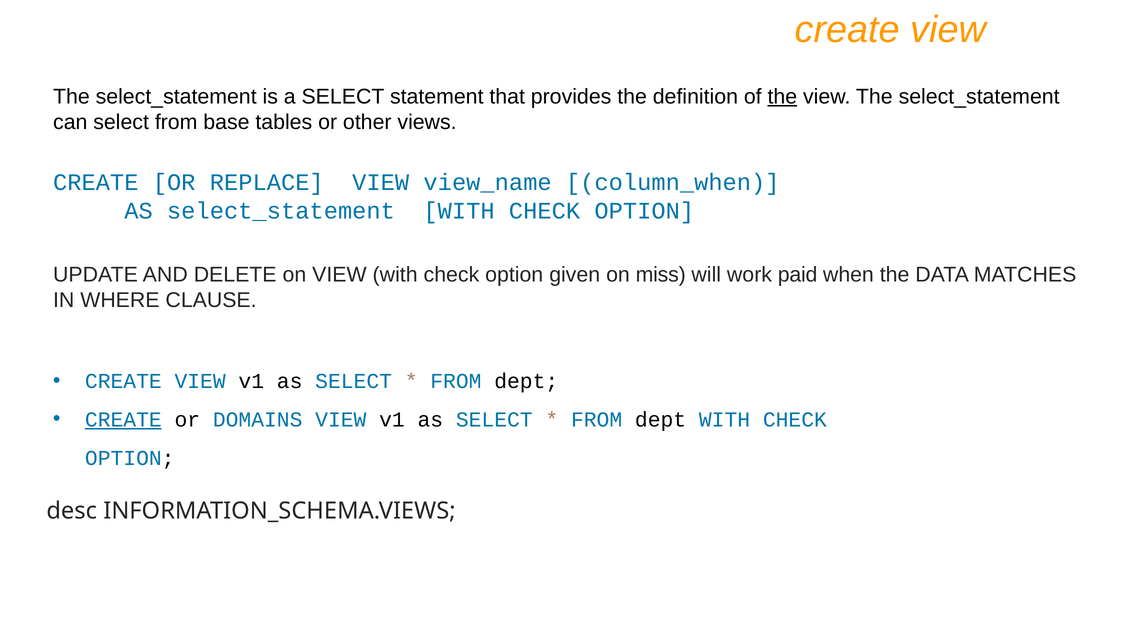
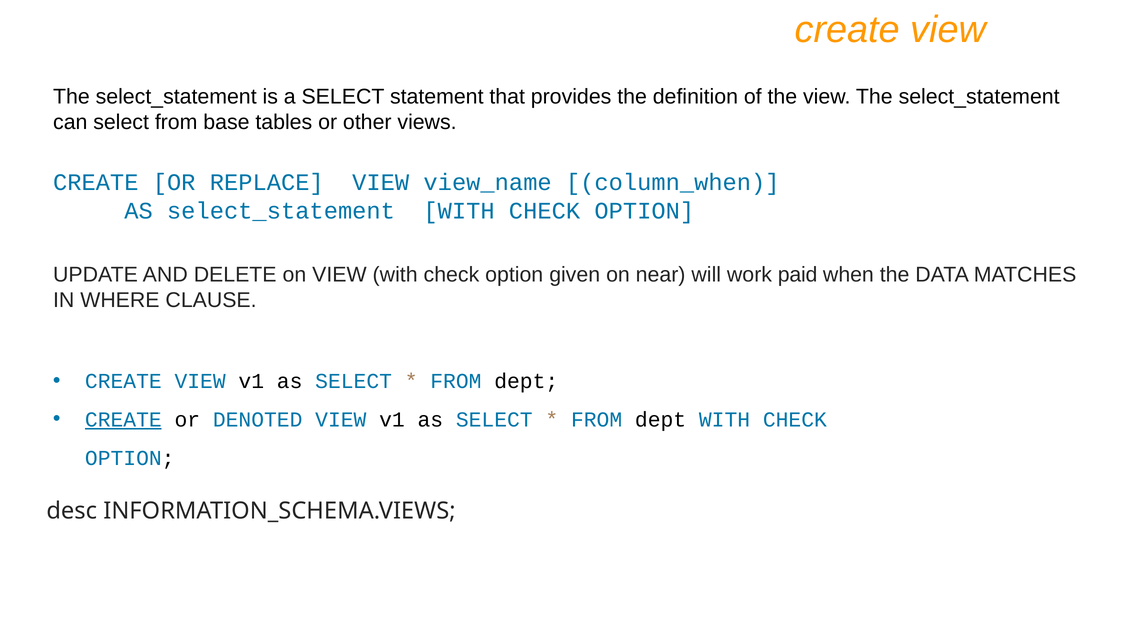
the underline: present -> none (782, 97)
miss: miss -> near (661, 275)
DOMAINS: DOMAINS -> DENOTED (258, 419)
